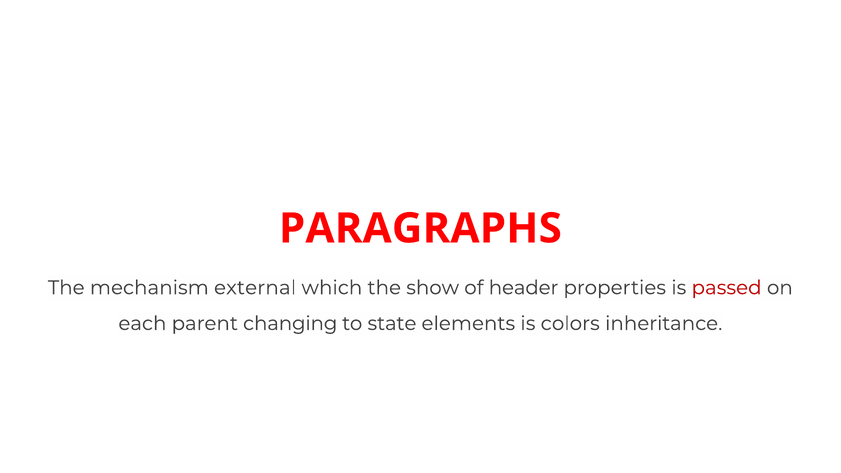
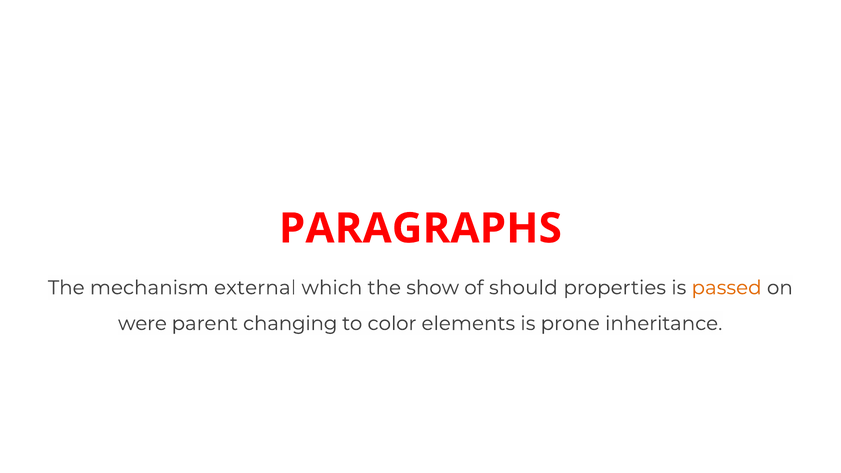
header: header -> should (523, 288)
passed colour: red -> orange (727, 288)
each: each -> were (142, 324)
state: state -> color (392, 324)
colors: colors -> prone (570, 324)
